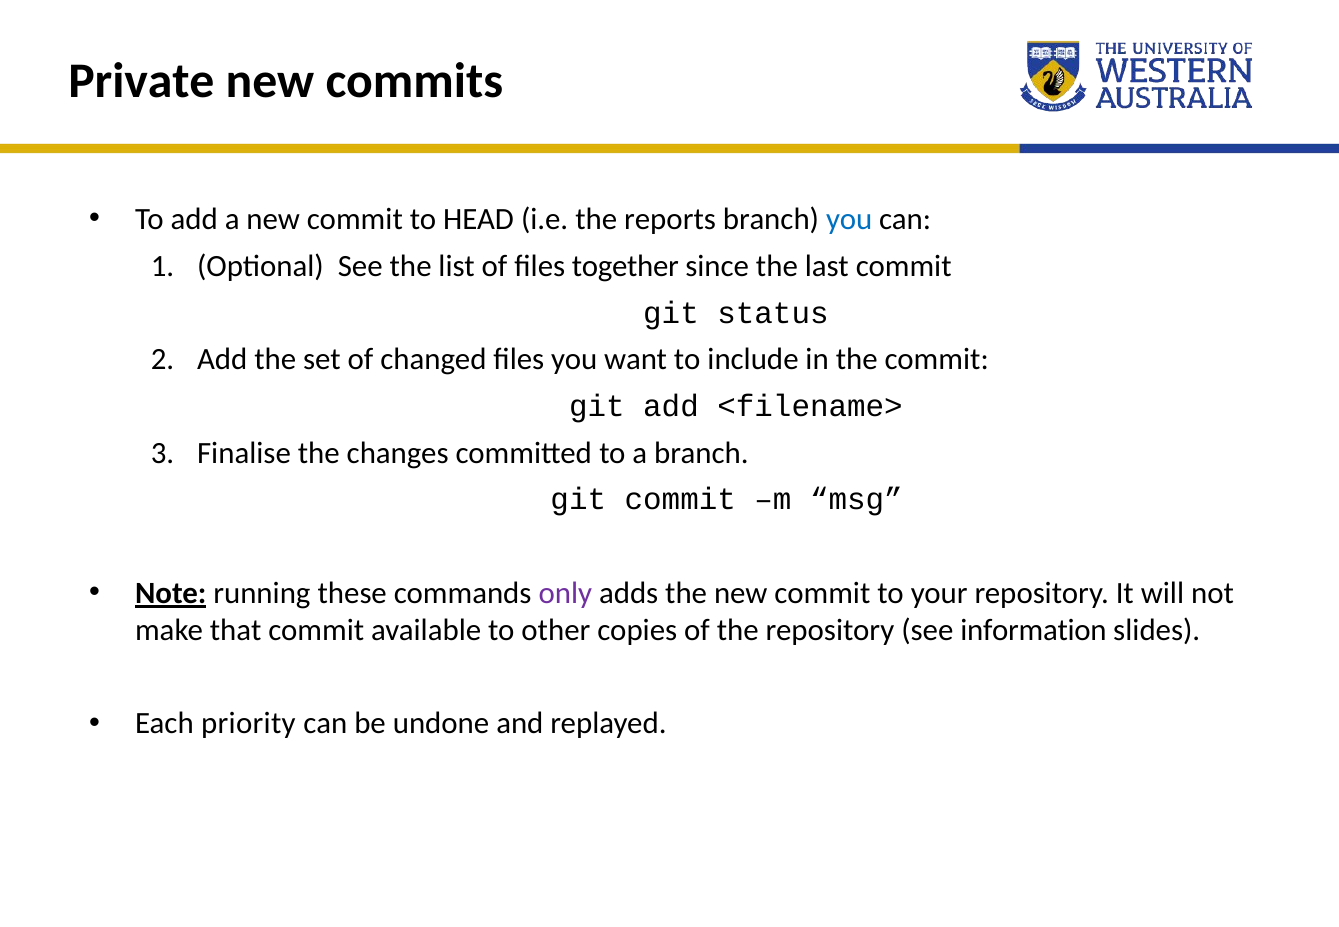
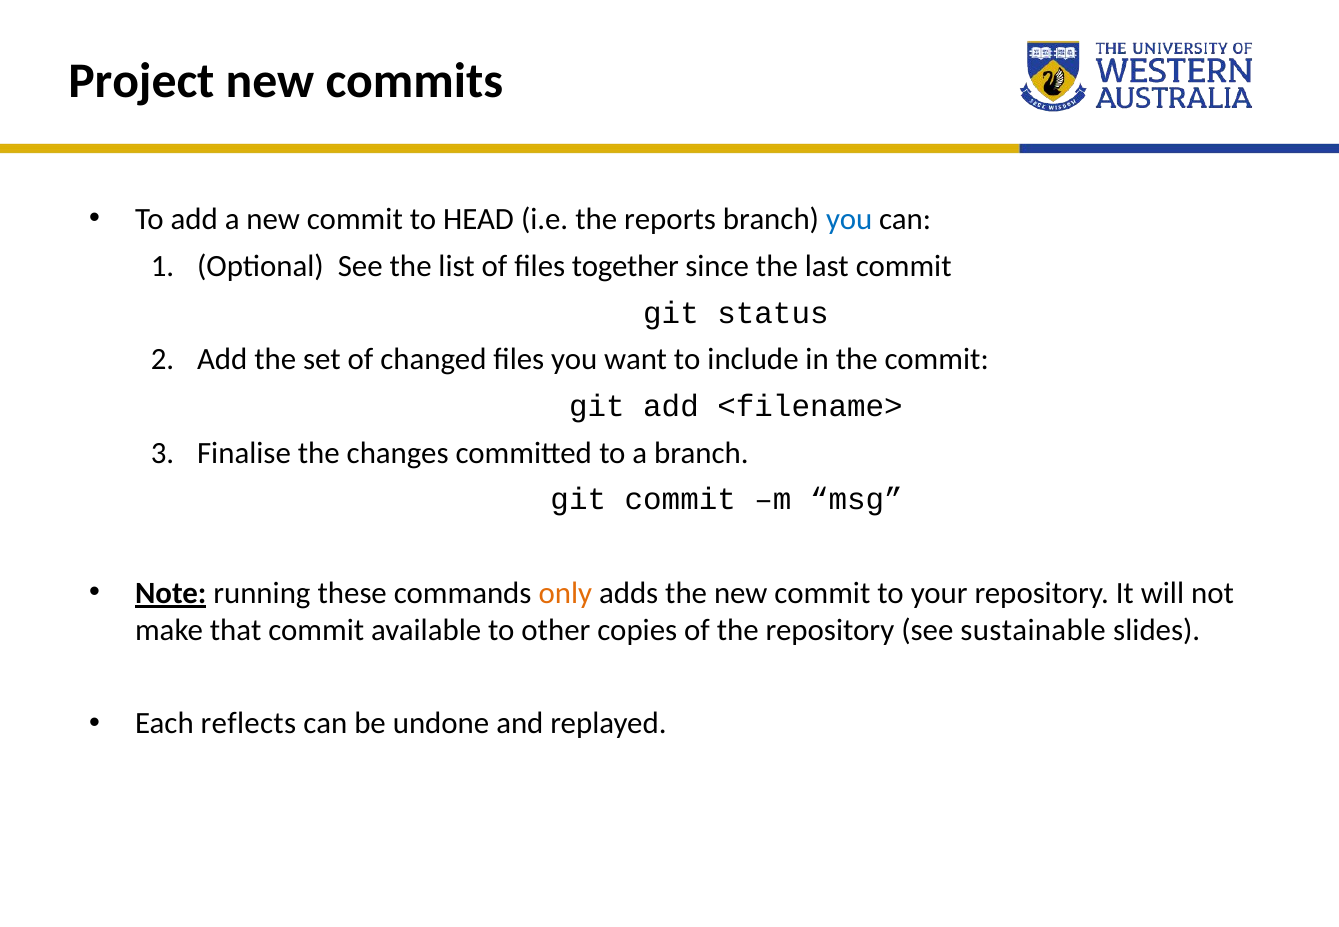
Private: Private -> Project (141, 81)
only colour: purple -> orange (565, 593)
information: information -> sustainable (1033, 630)
priority: priority -> reflects (248, 724)
